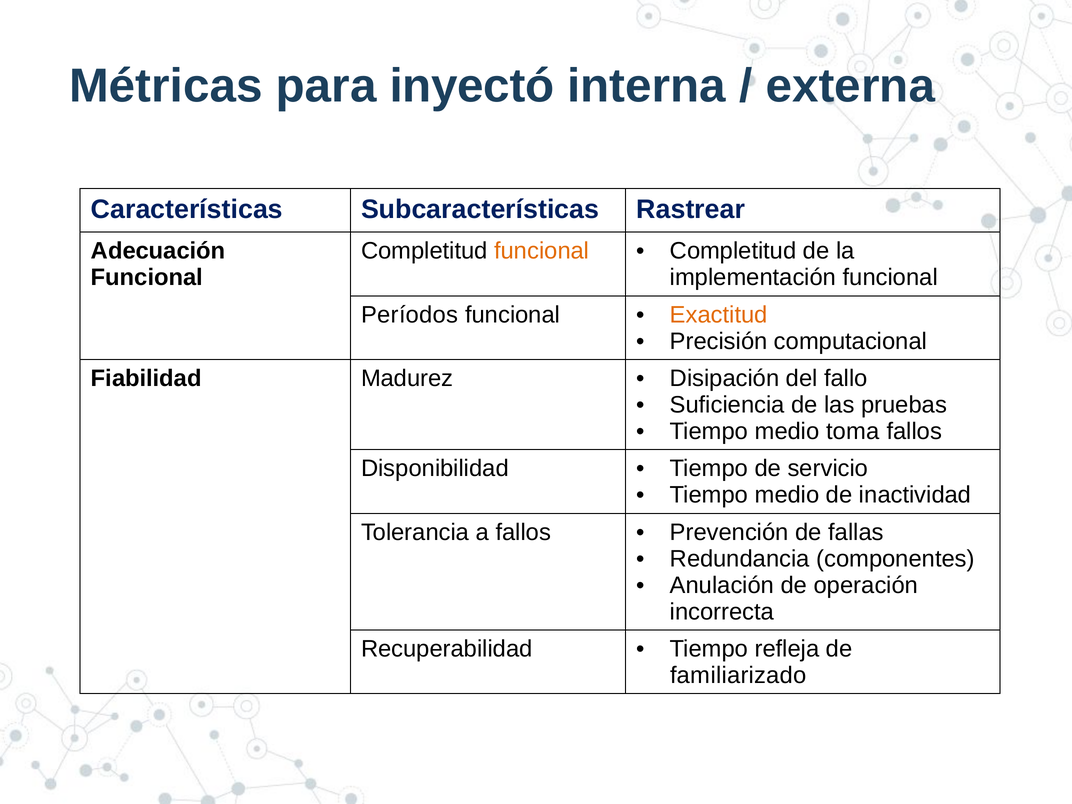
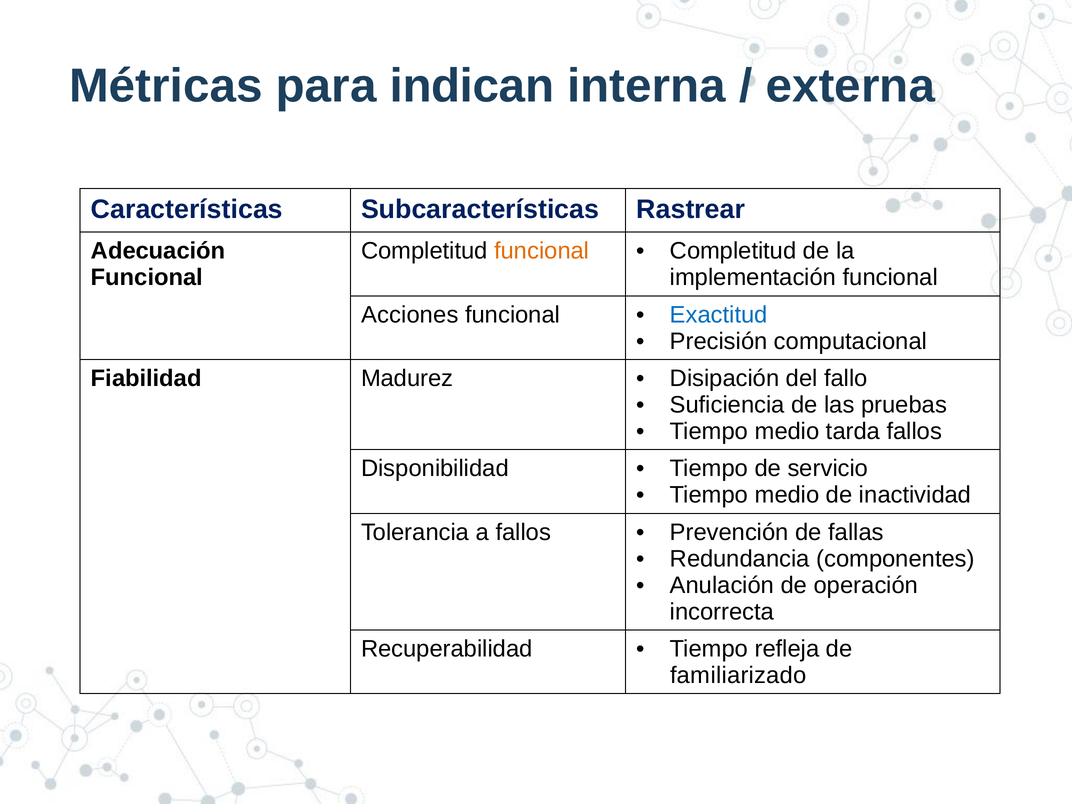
inyectó: inyectó -> indican (472, 86)
Períodos: Períodos -> Acciones (410, 315)
Exactitud colour: orange -> blue (719, 315)
toma: toma -> tarda (853, 431)
